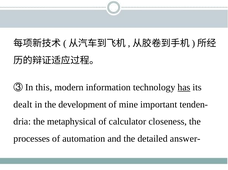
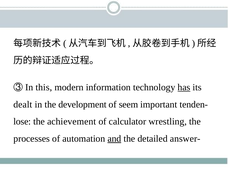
mine: mine -> seem (128, 105)
dria: dria -> lose (22, 122)
metaphysical: metaphysical -> achievement (72, 122)
closeness: closeness -> wrestling (168, 122)
and underline: none -> present (114, 139)
